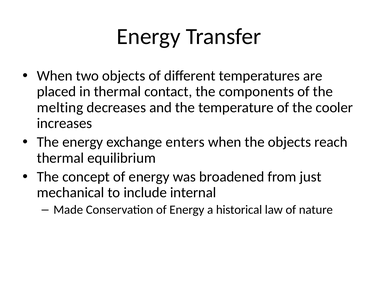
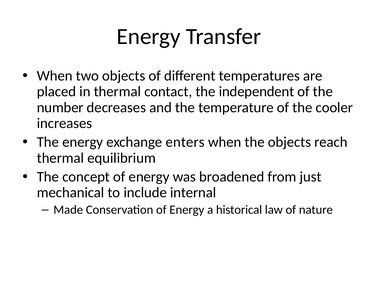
components: components -> independent (256, 92)
melting: melting -> number (60, 108)
